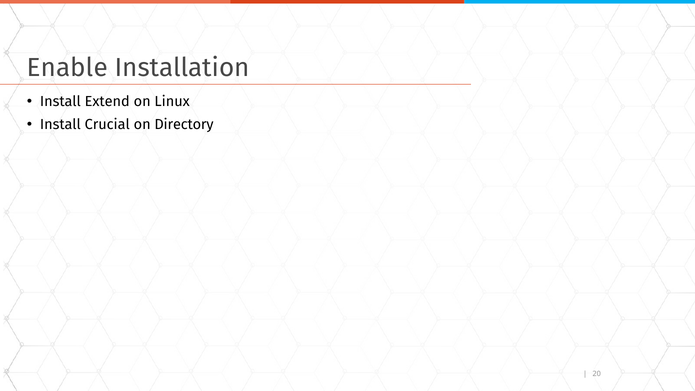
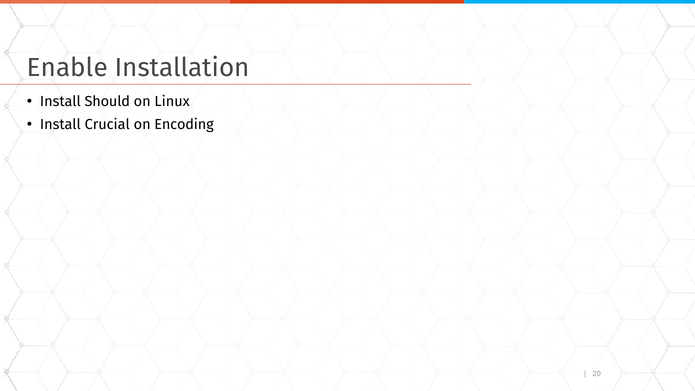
Extend: Extend -> Should (107, 102)
Directory: Directory -> Encoding (184, 124)
